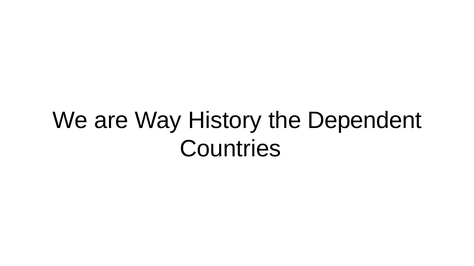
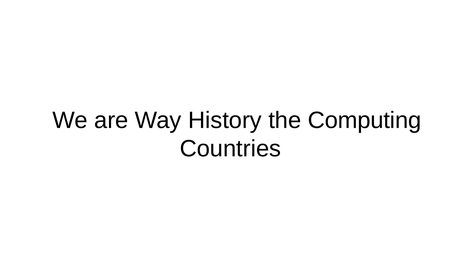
Dependent: Dependent -> Computing (365, 121)
